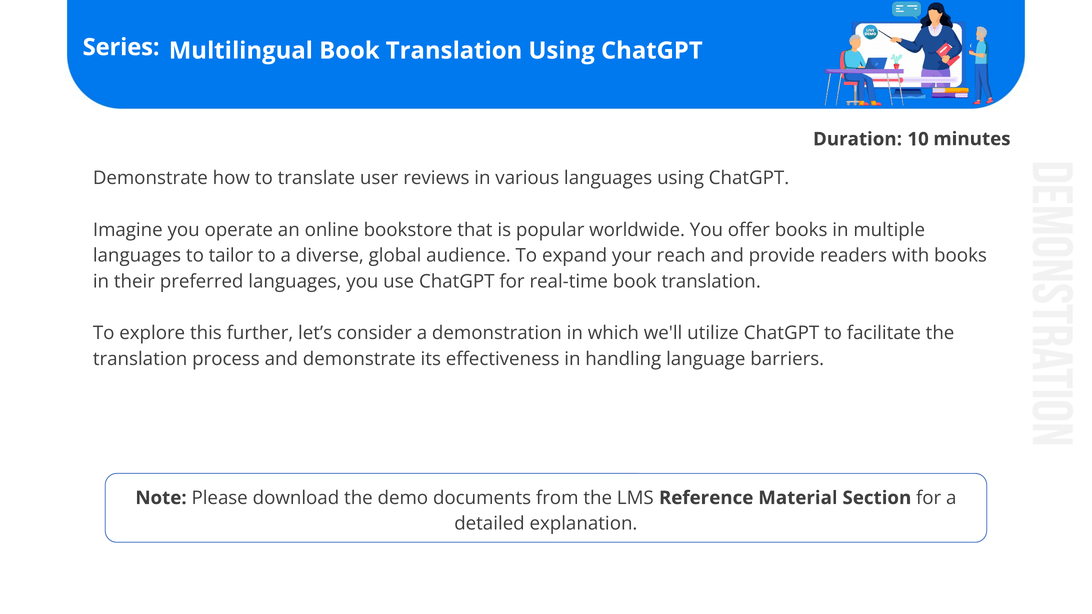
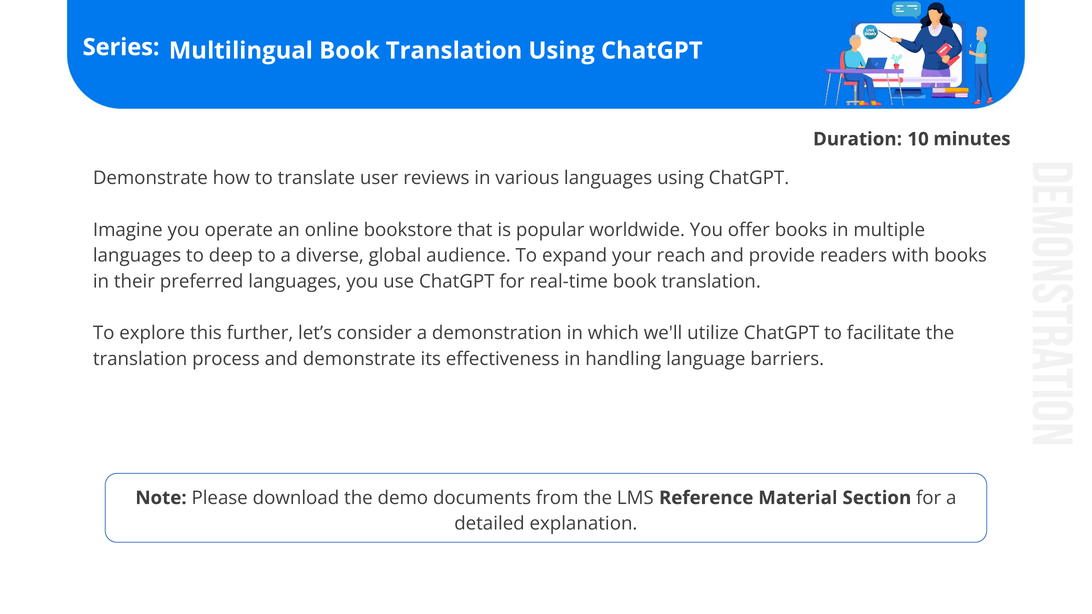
tailor: tailor -> deep (231, 256)
